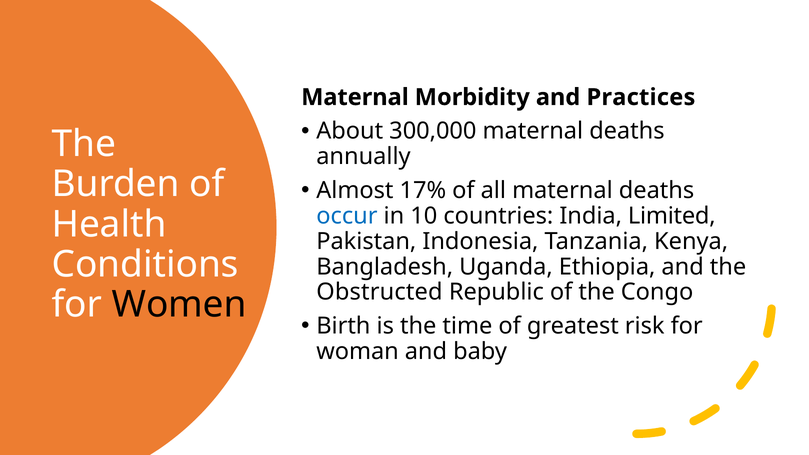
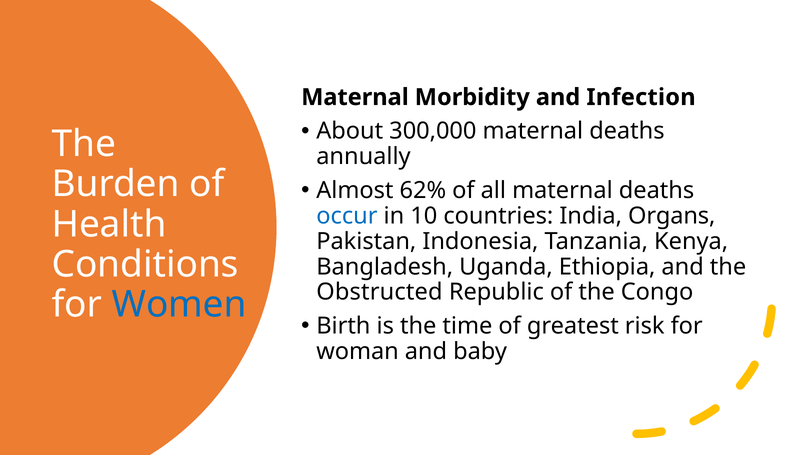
Practices: Practices -> Infection (641, 97)
17%: 17% -> 62% (423, 190)
Limited: Limited -> Organs (672, 216)
Women colour: black -> blue (179, 305)
